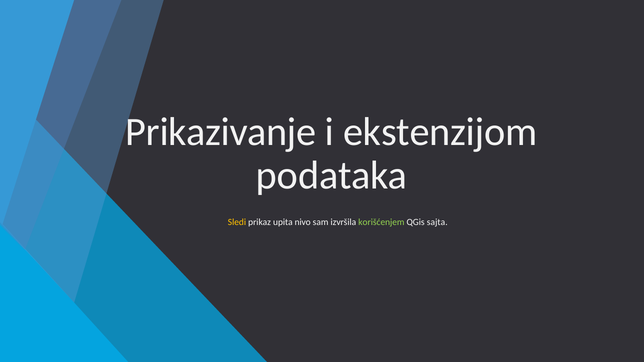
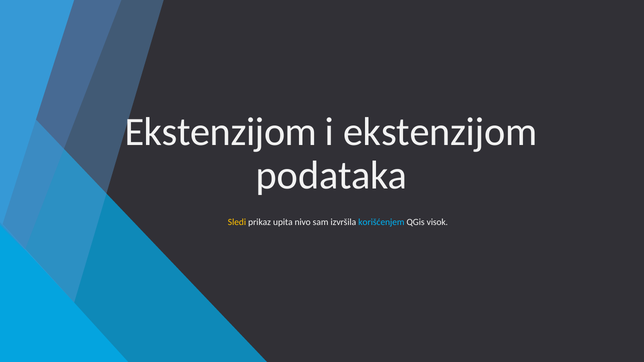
Prikazivanje: Prikazivanje -> Ekstenzijom (221, 132)
korišćenjem colour: light green -> light blue (381, 222)
sajta: sajta -> visok (437, 222)
